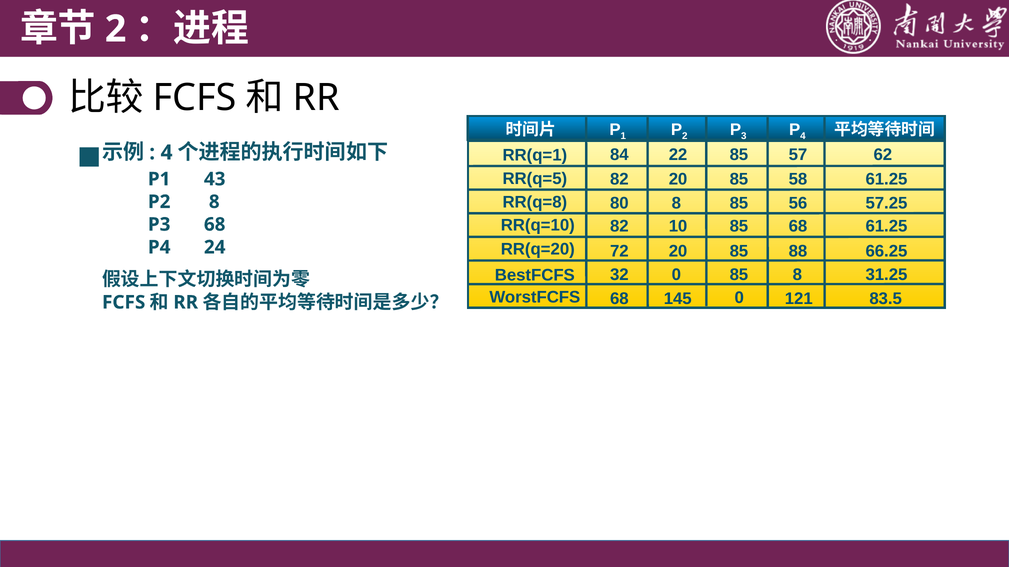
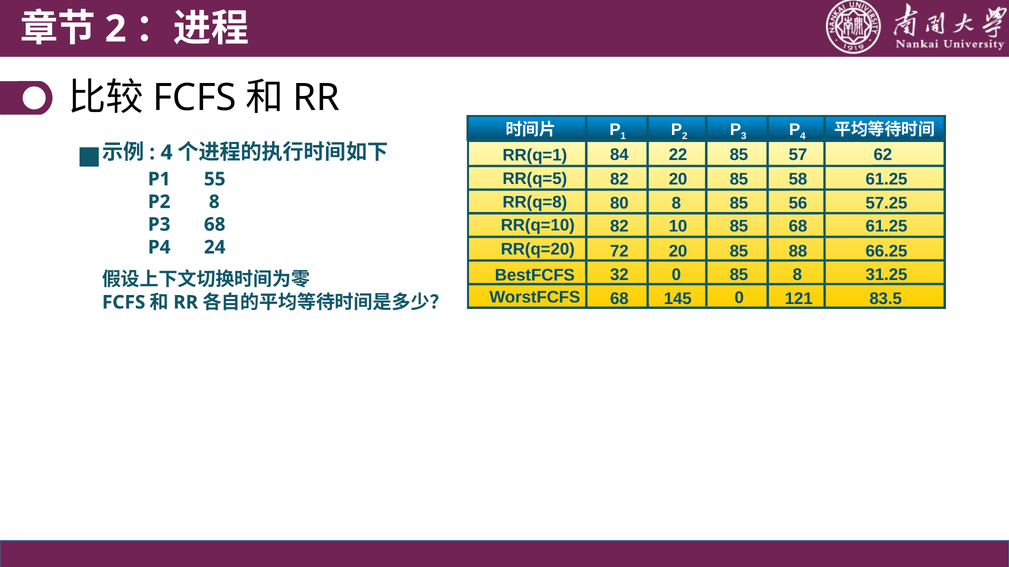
43: 43 -> 55 (215, 179)
